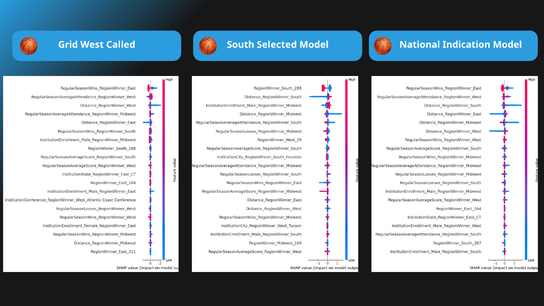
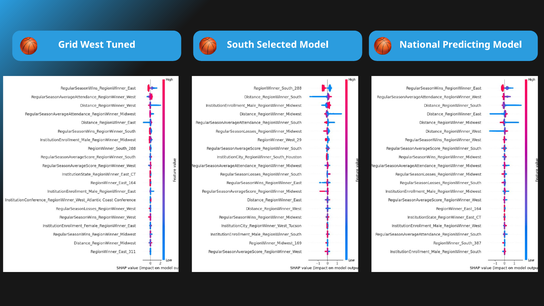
Called: Called -> Tuned (121, 45)
Indication: Indication -> Predicting (466, 45)
